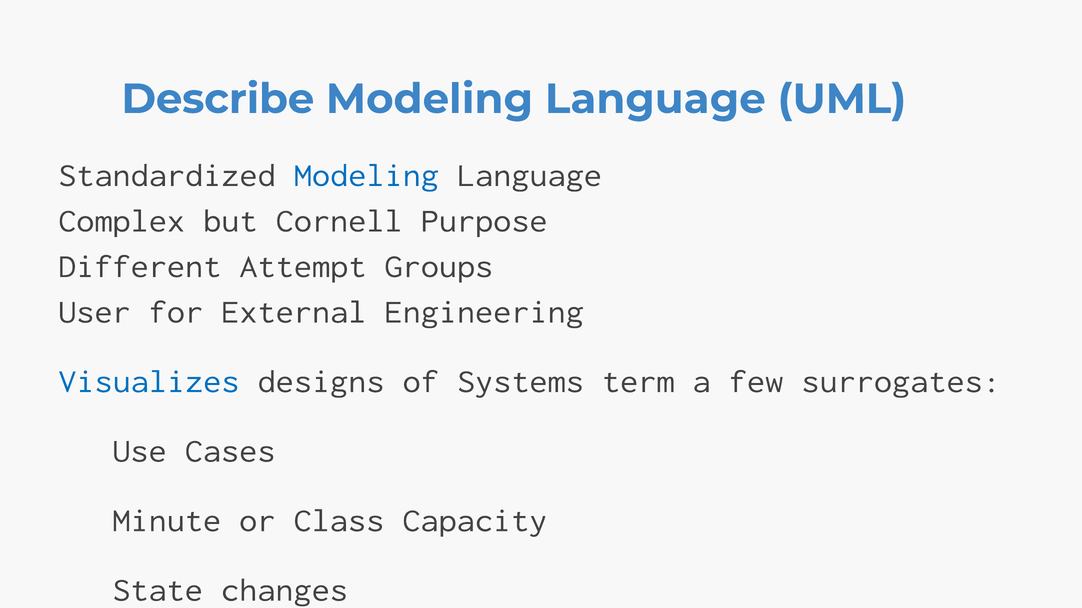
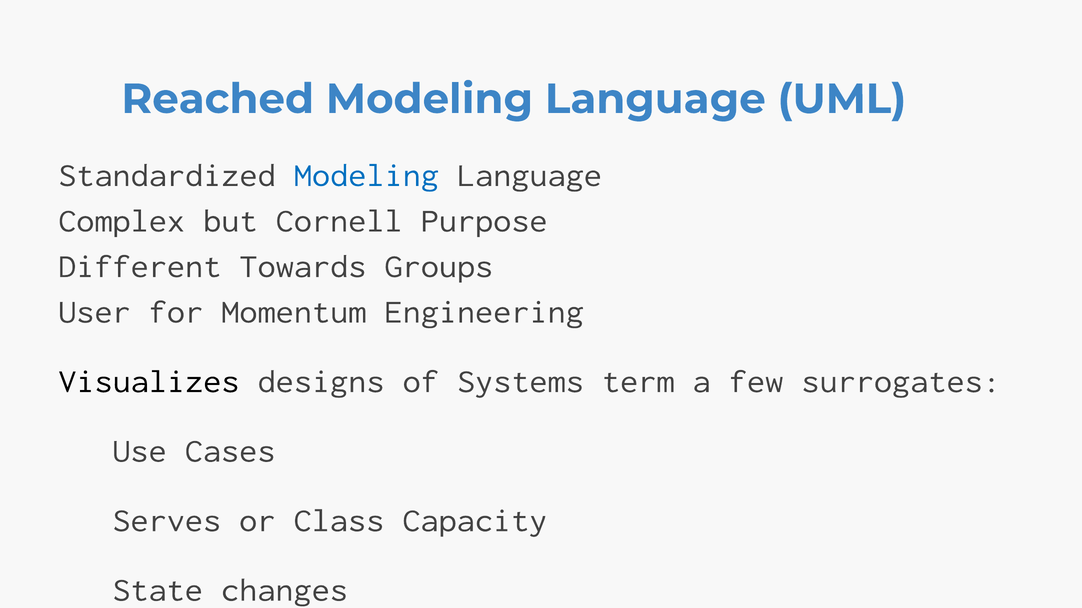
Describe: Describe -> Reached (218, 99)
Attempt: Attempt -> Towards (303, 266)
External: External -> Momentum (294, 312)
Visualizes colour: blue -> black (149, 382)
Minute: Minute -> Serves (167, 521)
